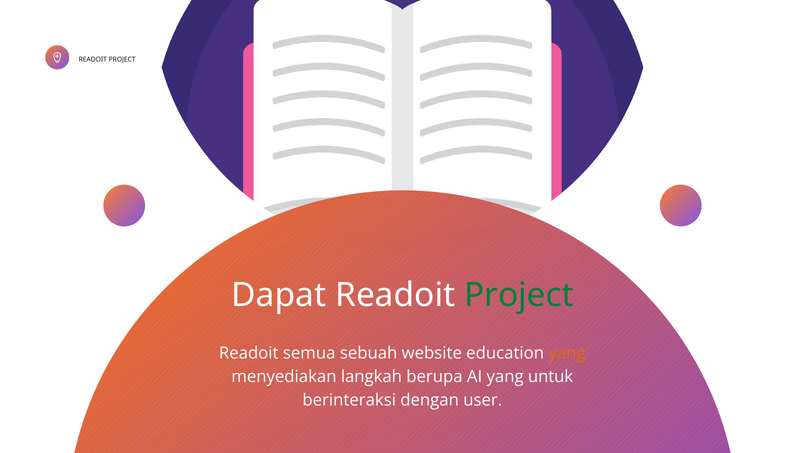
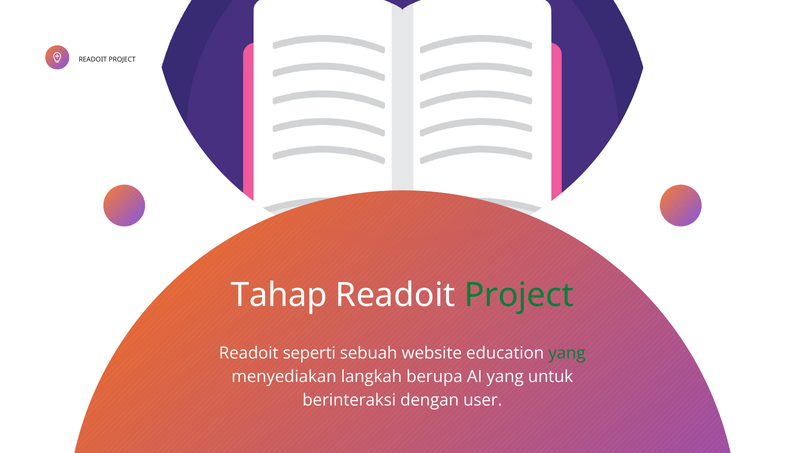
Dapat: Dapat -> Tahap (279, 295)
semua: semua -> seperti (309, 353)
yang colour: orange -> green (567, 353)
